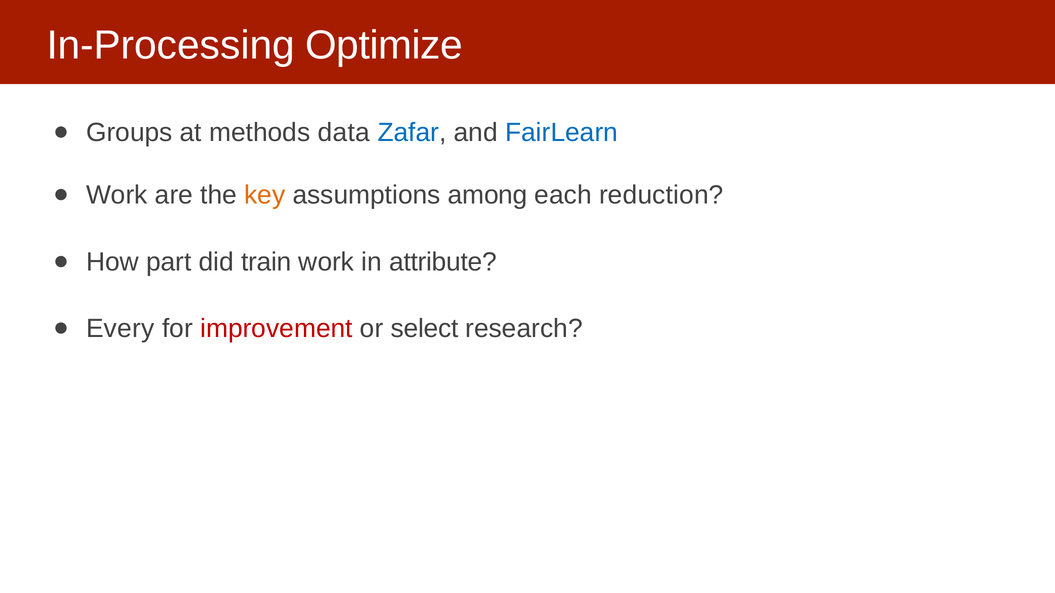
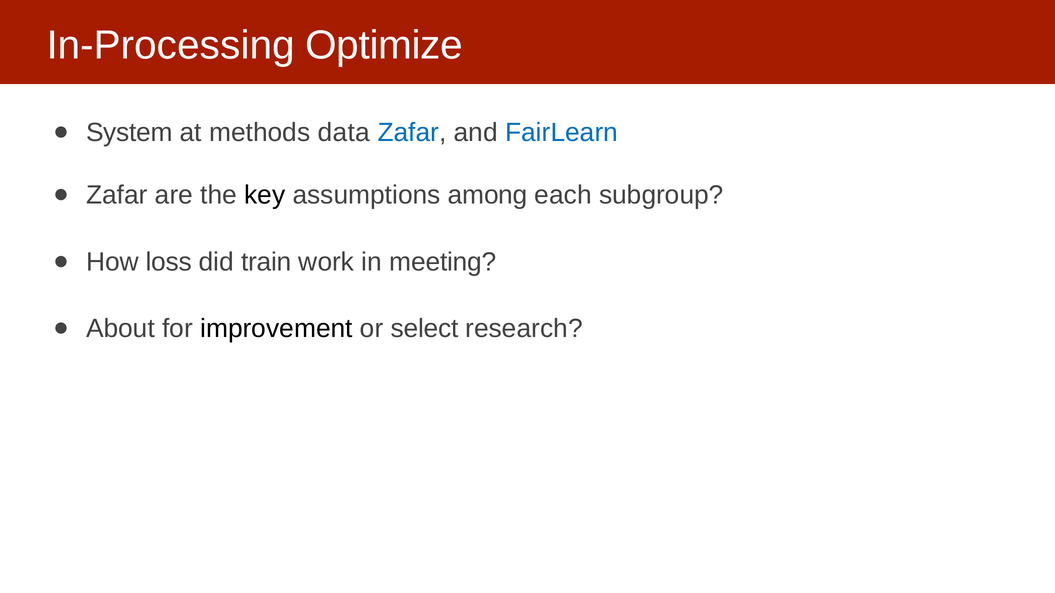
Groups: Groups -> System (129, 133)
Work: Work -> Zafar (117, 195)
key colour: orange -> black (265, 195)
reduction: reduction -> subgroup (661, 195)
part: part -> loss (169, 262)
attribute: attribute -> meeting (443, 262)
Every: Every -> About (120, 329)
improvement colour: red -> black (276, 329)
